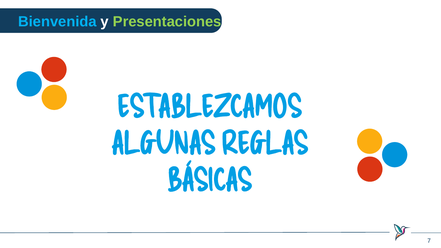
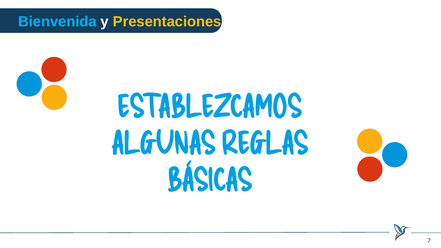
Presentaciones colour: light green -> yellow (167, 22)
